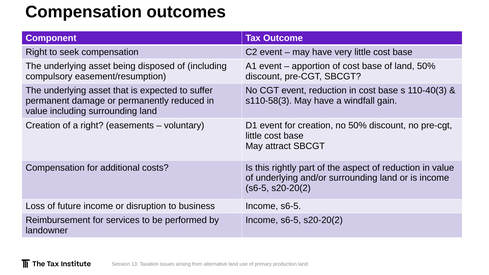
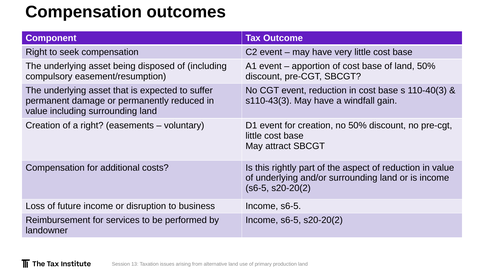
s110-58(3: s110-58(3 -> s110-43(3 (269, 101)
